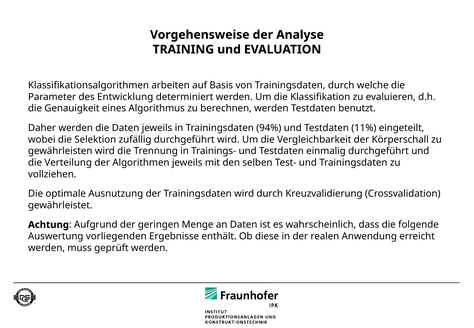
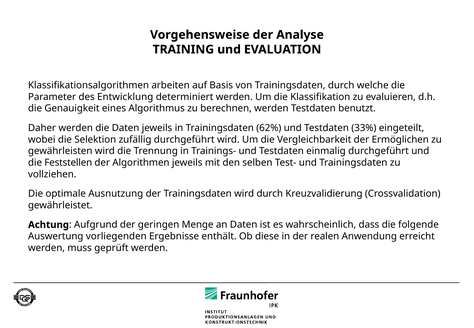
94%: 94% -> 62% (269, 128)
11%: 11% -> 33% (364, 128)
Körperschall: Körperschall -> Ermöglichen (400, 140)
Verteilung: Verteilung -> Feststellen (68, 163)
